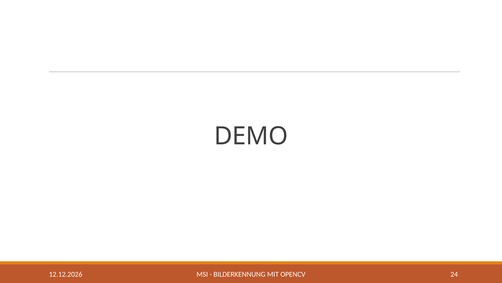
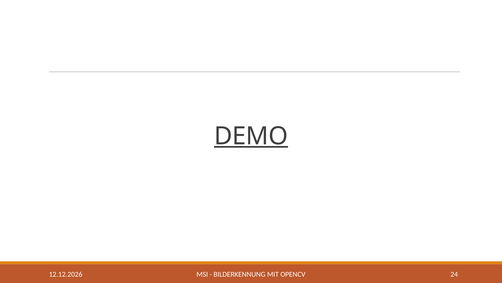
DEMO underline: none -> present (251, 136)
